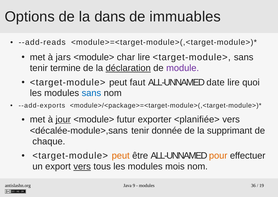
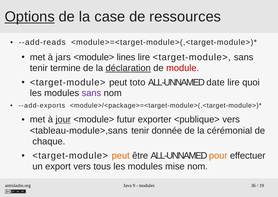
Options underline: none -> present (30, 17)
dans: dans -> case (110, 17)
immuables: immuables -> ressources (185, 17)
char: char -> lines (126, 57)
module colour: purple -> red (183, 68)
faut: faut -> toto (138, 82)
sans colour: blue -> purple (91, 93)
<planifiée>: <planifiée> -> <publique> (197, 119)
<décalée-module>,sans: <décalée-module>,sans -> <tableau-module>,sans (79, 130)
supprimant: supprimant -> cérémonial (230, 130)
vers underline: present -> none (82, 166)
mois: mois -> mise (175, 166)
